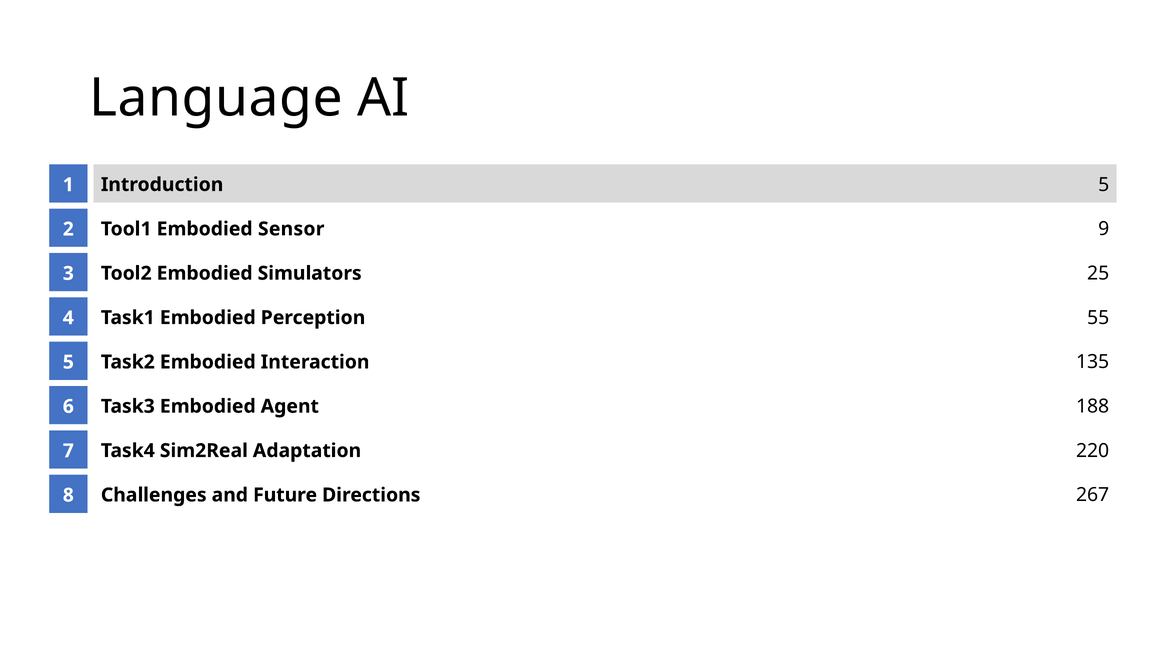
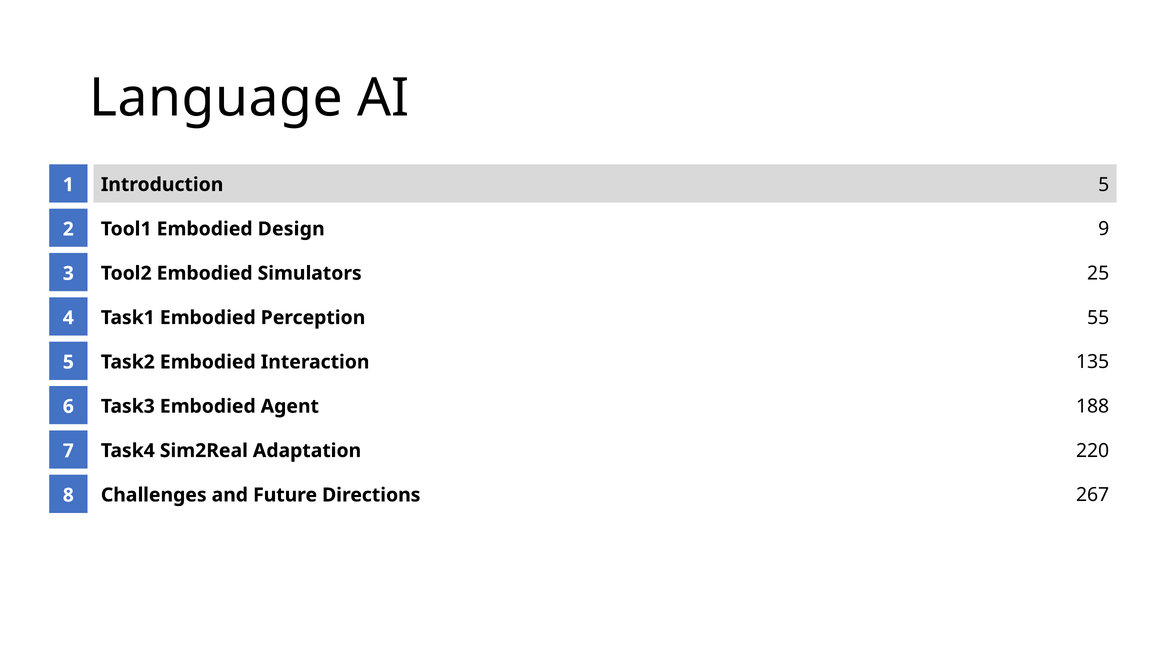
Sensor: Sensor -> Design (291, 229)
